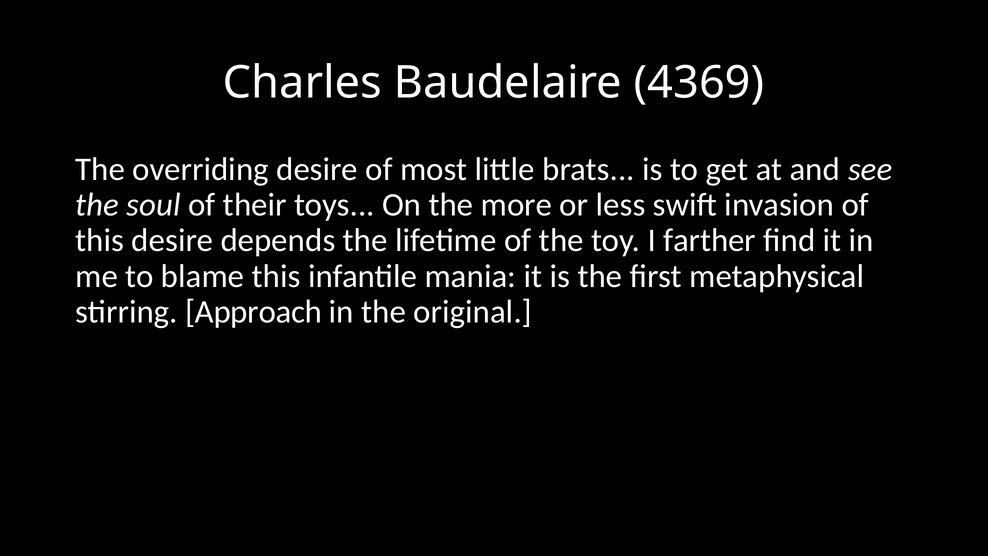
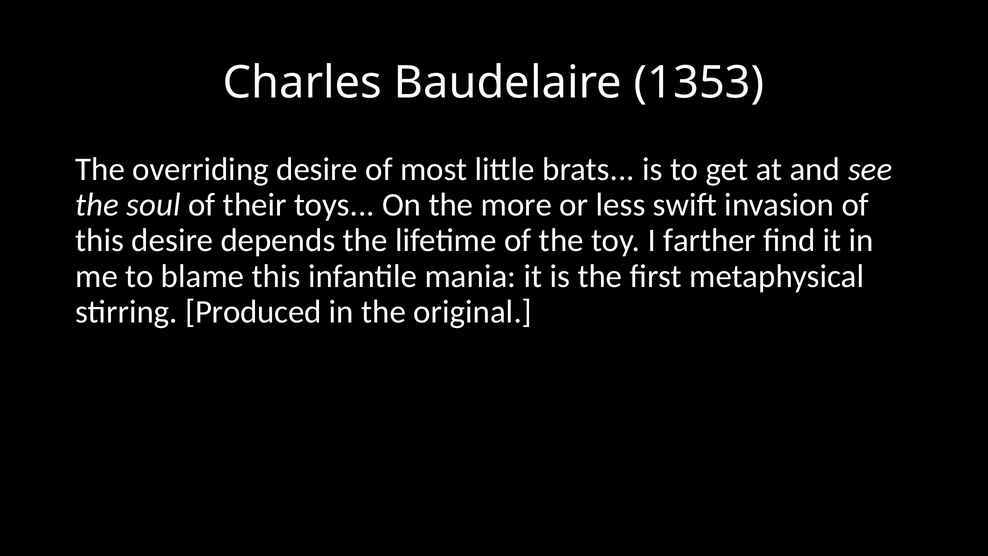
4369: 4369 -> 1353 (699, 83)
Approach: Approach -> Produced (253, 312)
